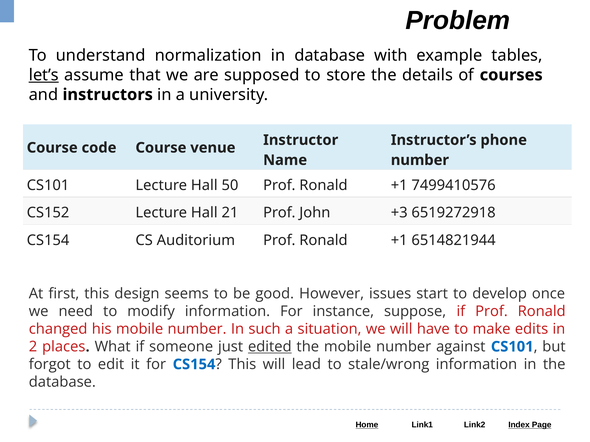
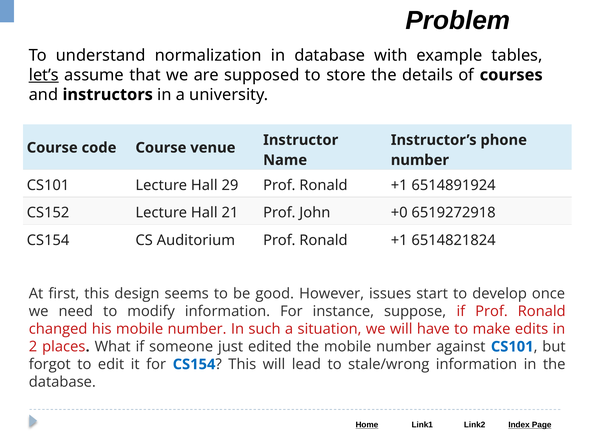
50: 50 -> 29 (230, 185)
7499410576: 7499410576 -> 6514891924 (454, 185)
+3: +3 -> +0 (399, 213)
6514821944: 6514821944 -> 6514821824 (454, 240)
edited underline: present -> none (270, 347)
